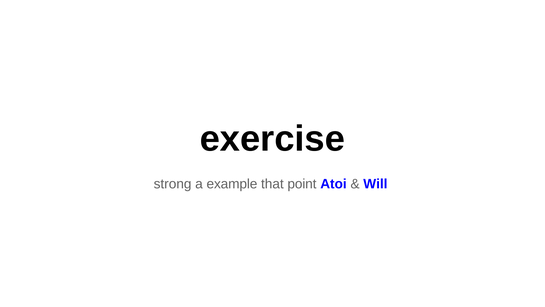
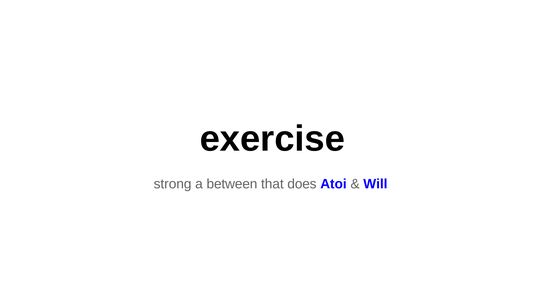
example: example -> between (232, 184)
point: point -> does (302, 184)
